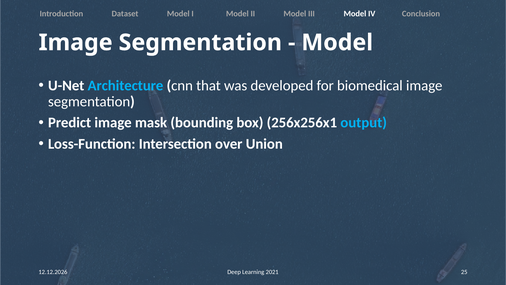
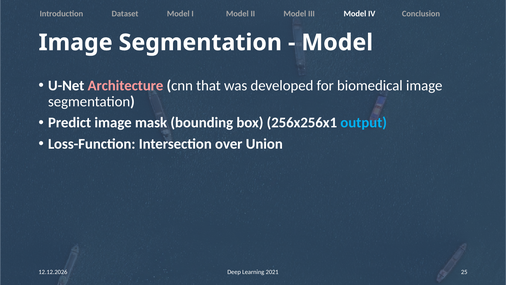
Architecture colour: light blue -> pink (125, 86)
